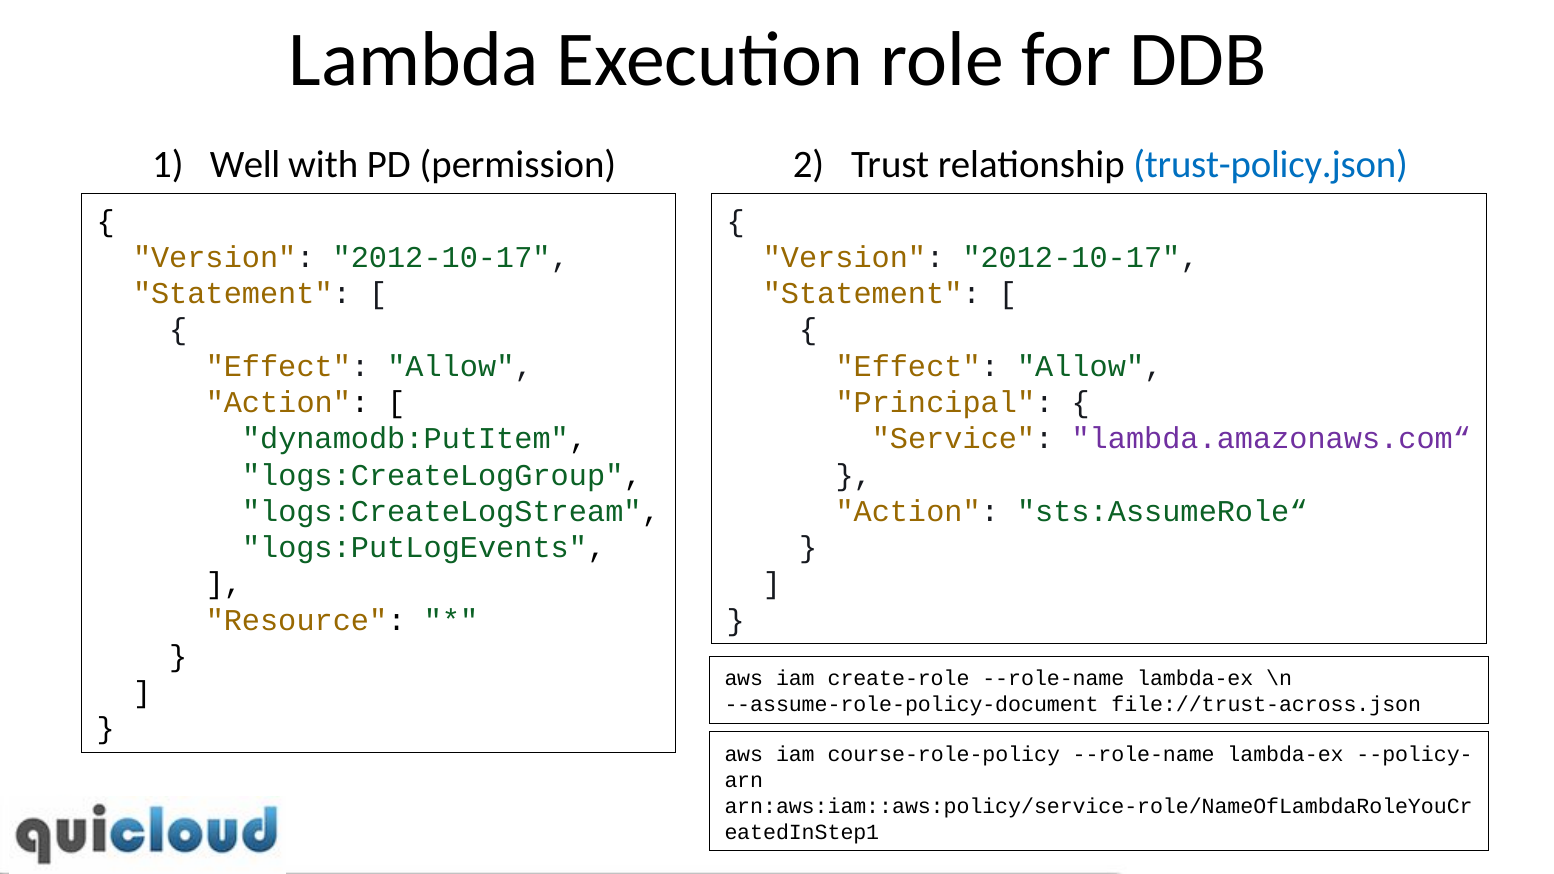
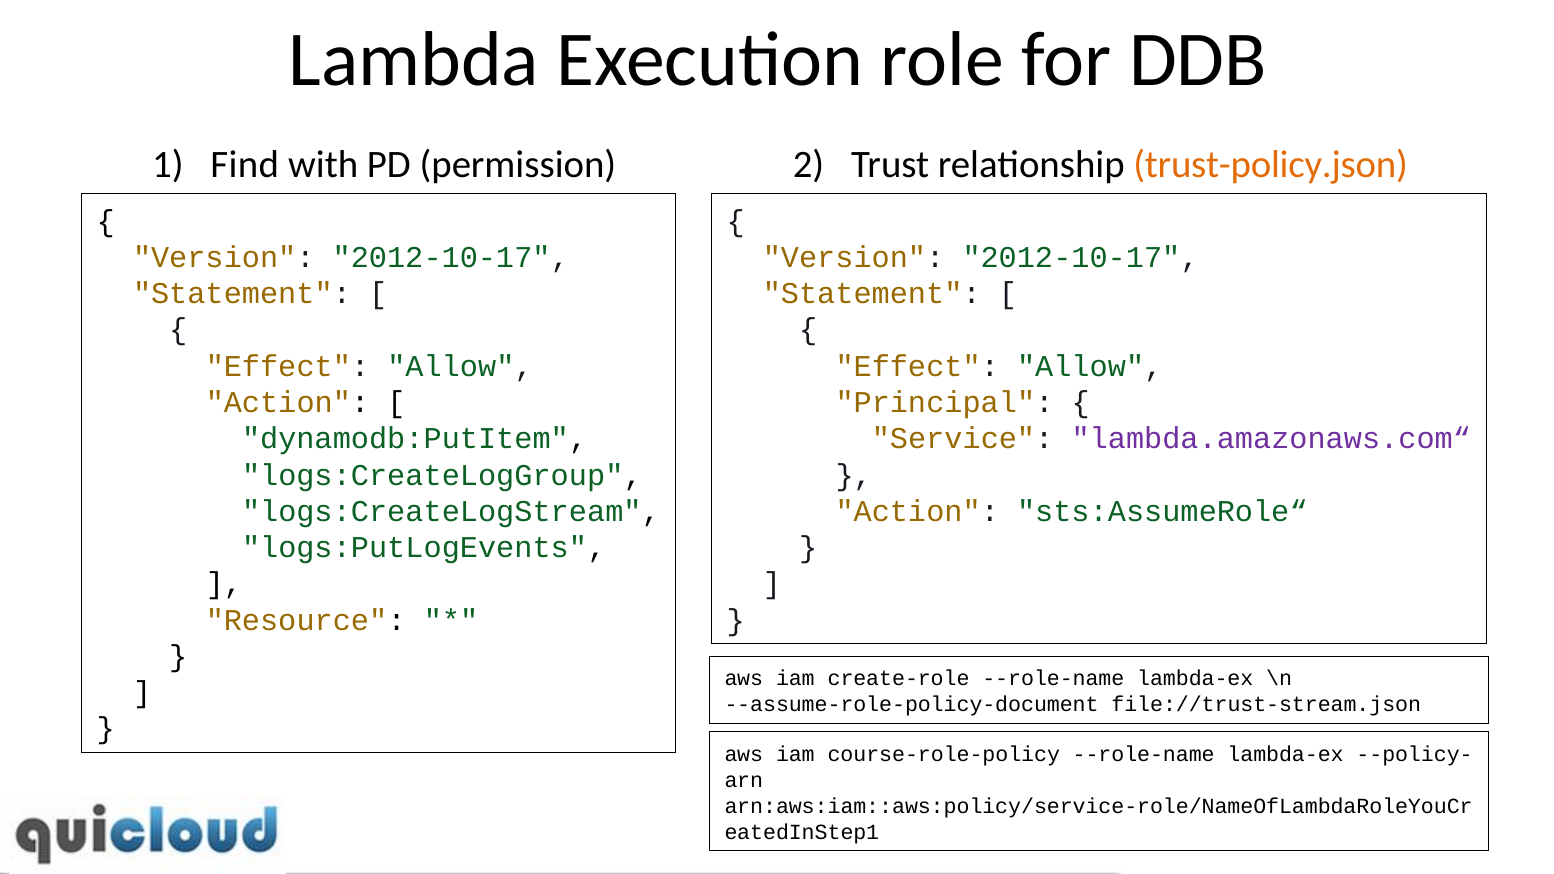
Well: Well -> Find (245, 164)
trust-policy.json colour: blue -> orange (1271, 164)
file://trust-across.json: file://trust-across.json -> file://trust-stream.json (1266, 704)
